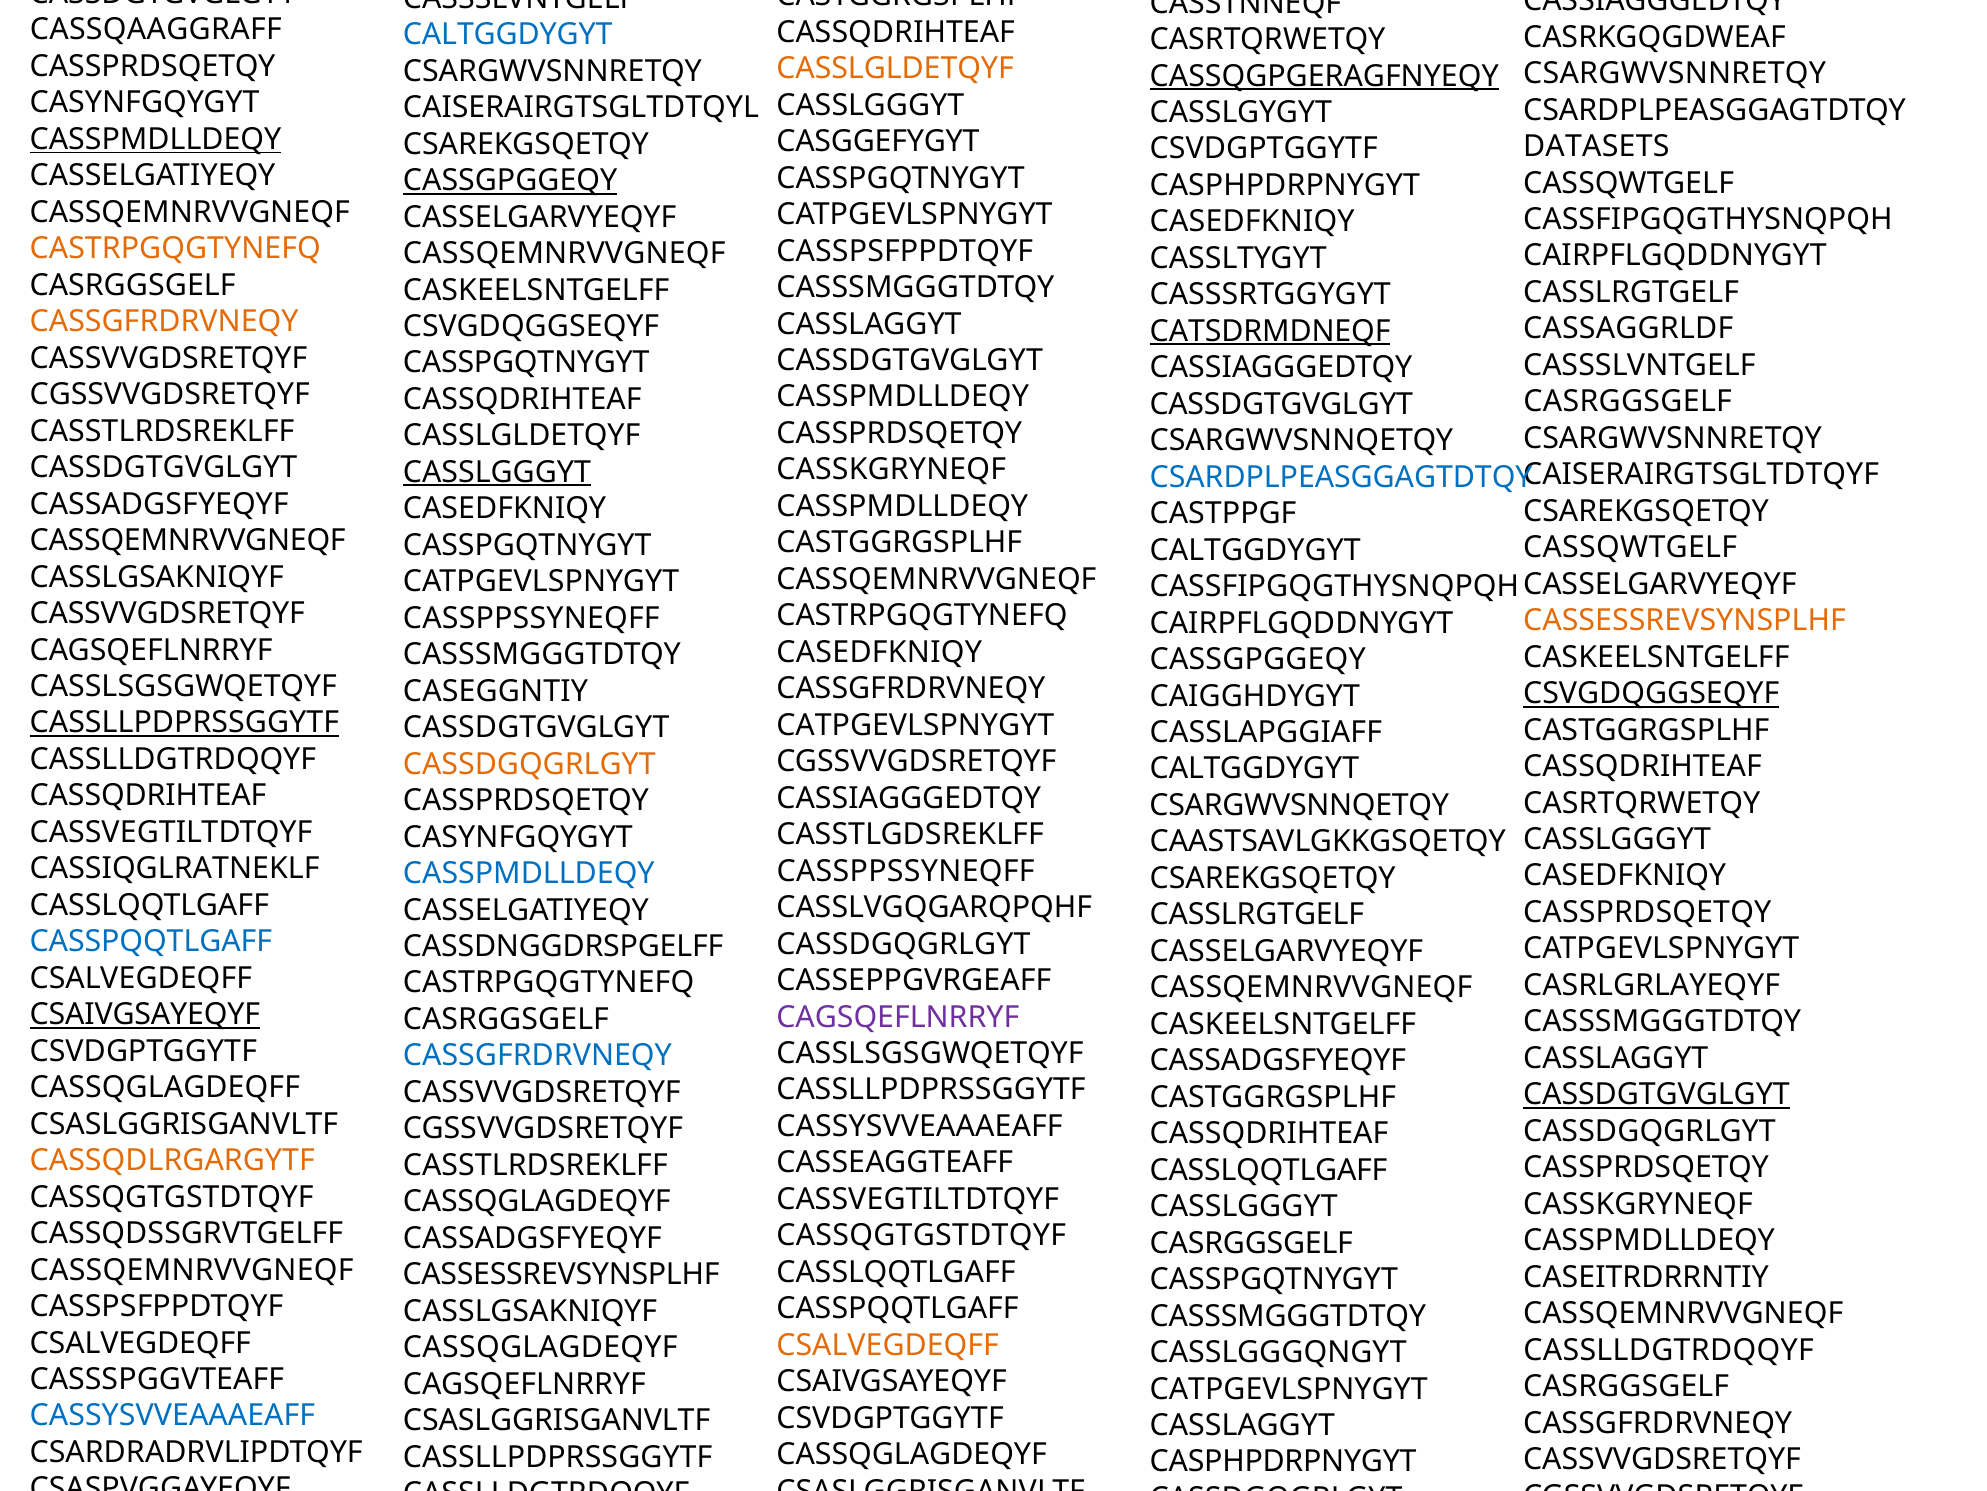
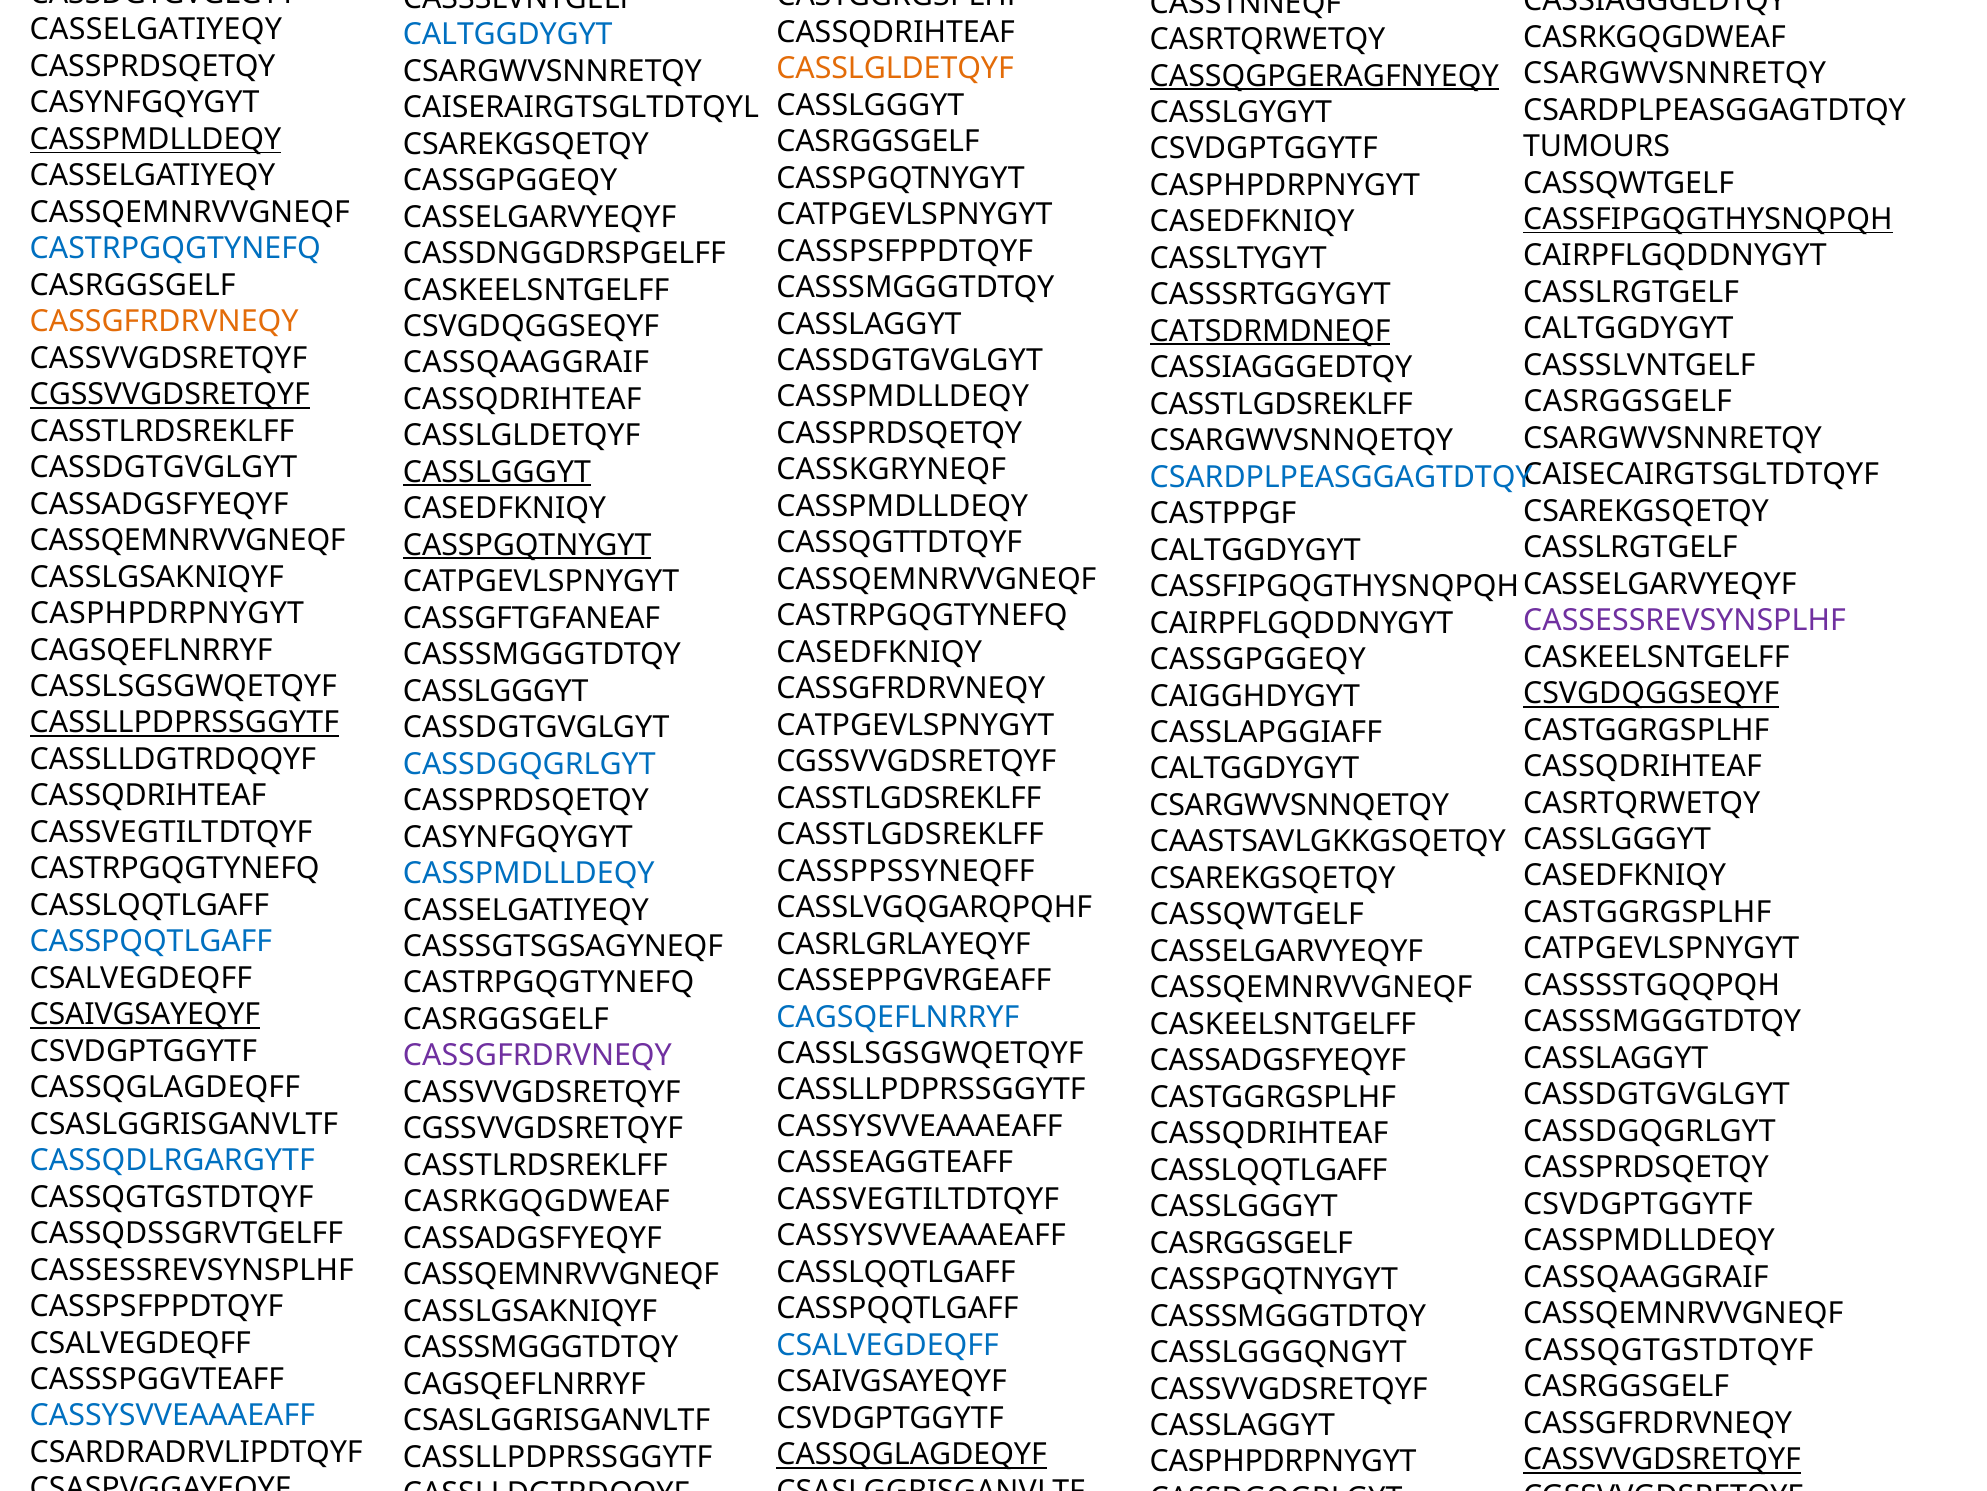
CASSQAAGGRAFF: CASSQAAGGRAFF -> CASSELGATIYEQY (156, 30)
CASGGEFYGYT: CASGGEFYGYT -> CASRGGSGELF (878, 142)
DATASETS: DATASETS -> TUMOURS (1597, 146)
CASSGPGGEQY underline: present -> none (510, 180)
CASSFIPGQGTHYSNQPQH underline: none -> present (1708, 219)
CASTRPGQGTYNEFQ colour: orange -> blue (175, 249)
CASSQEMNRVVGNEQF: CASSQEMNRVVGNEQF -> CASSDNGGDRSPGELFF (564, 253)
CASSAGGRLDF: CASSAGGRLDF -> CALTGGDYGYT (1628, 329)
CASSPGQTNYGYT: CASSPGQTNYGYT -> CASSQAAGGRAIF (526, 363)
CGSSVVGDSRETQYF underline: none -> present (170, 395)
CASSDGTGVGLGYT: CASSDGTGVGLGYT -> CASSTLGDSREKLFF (1281, 404)
CAISERAIRGTSGLTDTQYF: CAISERAIRGTSGLTDTQYF -> CAISECAIRGTSGLTDTQYF (1701, 475)
CASTGGRGSPLHF: CASTGGRGSPLHF -> CASSQGTTDTQYF (899, 543)
CASSPGQTNYGYT underline: none -> present (527, 545)
CASSQWTGELF: CASSQWTGELF -> CASSLRGTGELF (1630, 547)
CASSVVGDSRETQYF: CASSVVGDSRETQYF -> CASPHPDRPNYGYT (167, 613)
CASSPPSSYNEQFF: CASSPPSSYNEQFF -> CASSGFTGFANEAF (532, 618)
CASSESSREVSYNSPLHF colour: orange -> purple (1684, 620)
CASEGGNTIY: CASEGGNTIY -> CASSLGGGYT (496, 691)
CASSDGQGRLGYT colour: orange -> blue (529, 764)
CASSIAGGGEDTQY: CASSIAGGGEDTQY -> CASSTLGDSREKLFF (909, 798)
CASSIQGLRATNEKLF: CASSIQGLRATNEKLF -> CASTRPGQGTYNEFQ (175, 868)
CASSPRDSQETQY: CASSPRDSQETQY -> CASTGGRGSPLHF (1647, 912)
CASSLRGTGELF: CASSLRGTGELF -> CASSQWTGELF (1257, 914)
CASSDGQGRLGYT: CASSDGQGRLGYT -> CASRLGRLAYEQYF (904, 944)
CASSDNGGDRSPGELFF: CASSDNGGDRSPGELFF -> CASSSGTSGSAGYNEQF (563, 946)
CASRLGRLAYEQYF: CASRLGRLAYEQYF -> CASSSSTGQQPQH (1652, 985)
CAGSQEFLNRRYF colour: purple -> blue (898, 1016)
CASSGFRDRVNEQY colour: blue -> purple (537, 1055)
CASSDGTGVGLGYT underline: present -> none (1656, 1094)
CASSQDLRGARGYTF colour: orange -> blue (172, 1160)
CASSQGLAGDEQYF: CASSQGLAGDEQYF -> CASRKGQGDWEAF (537, 1201)
CASSKGRYNEQF: CASSKGRYNEQF -> CSVDGPTGGYTF (1638, 1204)
CASSQGTGSTDTQYF: CASSQGTGSTDTQYF -> CASSYSVVEAAAEAFF (921, 1235)
CASSQEMNRVVGNEQF: CASSQEMNRVVGNEQF -> CASSESSREVSYNSPLHF (192, 1269)
CASSESSREVSYNSPLHF: CASSESSREVSYNSPLHF -> CASSQEMNRVVGNEQF (561, 1274)
CASEITRDRRNTIY: CASEITRDRRNTIY -> CASSQAAGGRAIF (1646, 1277)
CSALVEGDEQFF colour: orange -> blue (888, 1345)
CASSQGLAGDEQYF: CASSQGLAGDEQYF -> CASSSMGGGTDTQY (541, 1347)
CASSLLDGTRDQQYF: CASSLLDGTRDQQYF -> CASSQGTGSTDTQYF (1669, 1349)
CATPGEVLSPNYGYT: CATPGEVLSPNYGYT -> CASSVVGDSRETQYF (1289, 1388)
CASSQGLAGDEQYF underline: none -> present (912, 1454)
CASSVVGDSRETQYF underline: none -> present (1662, 1459)
